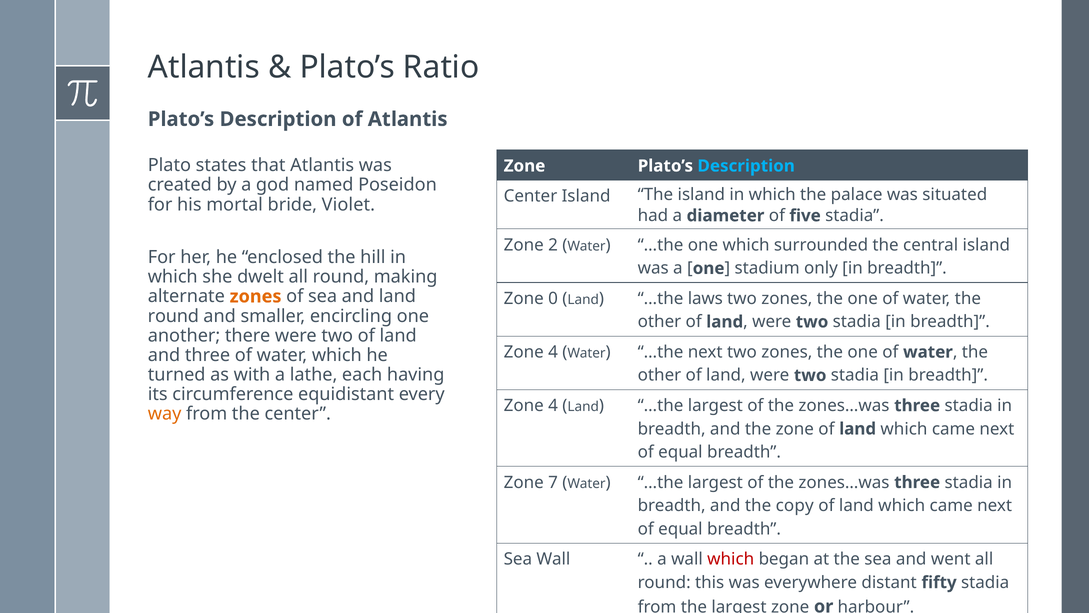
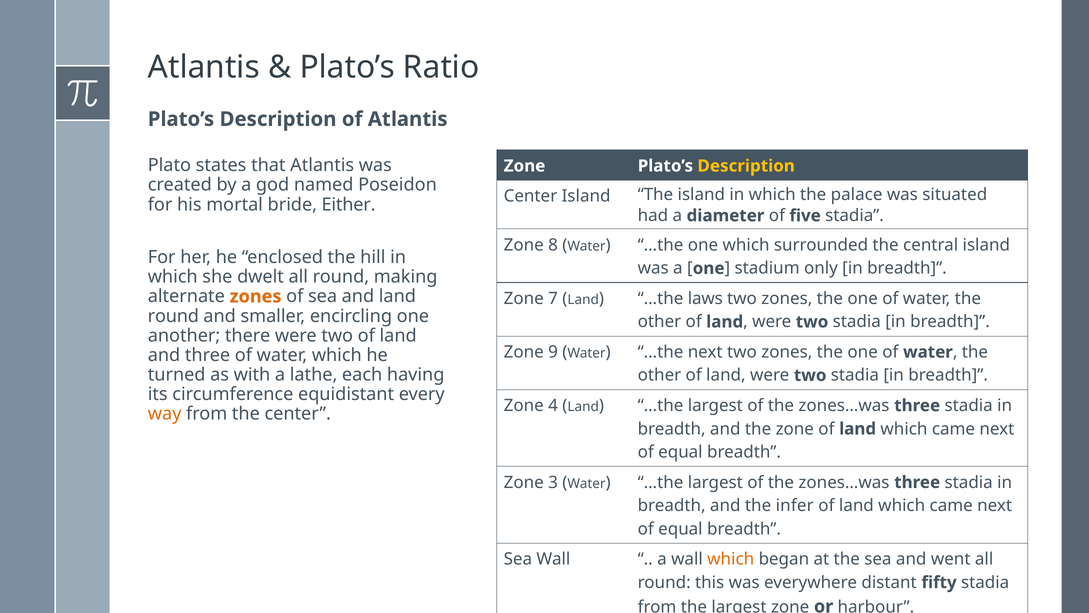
Description colour: light blue -> yellow (746, 166)
Violet: Violet -> Either (349, 204)
2: 2 -> 8 (553, 245)
0: 0 -> 7 (553, 298)
4: 4 -> 9 (553, 352)
7: 7 -> 3 (553, 482)
copy: copy -> infer (795, 505)
which colour: red -> orange (731, 559)
